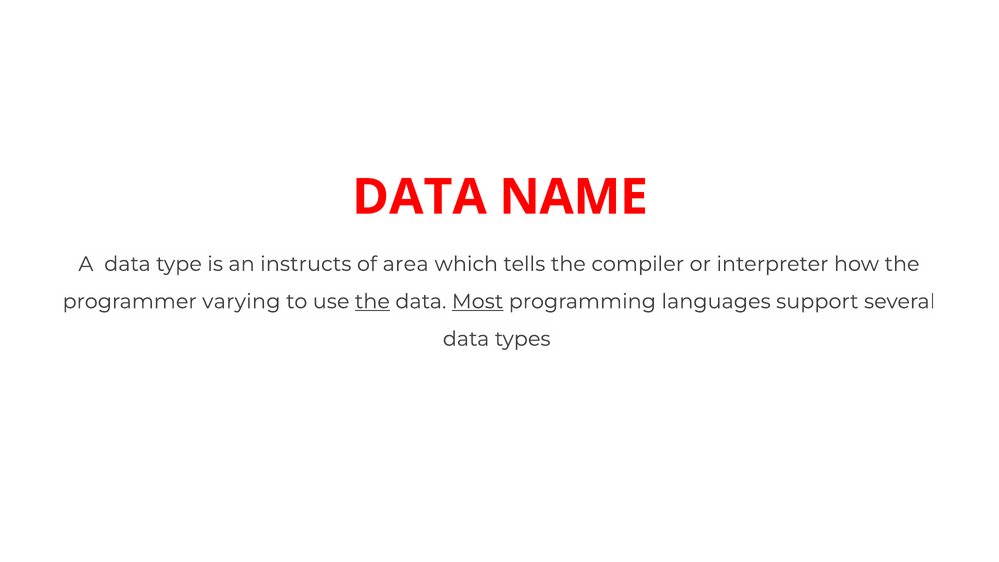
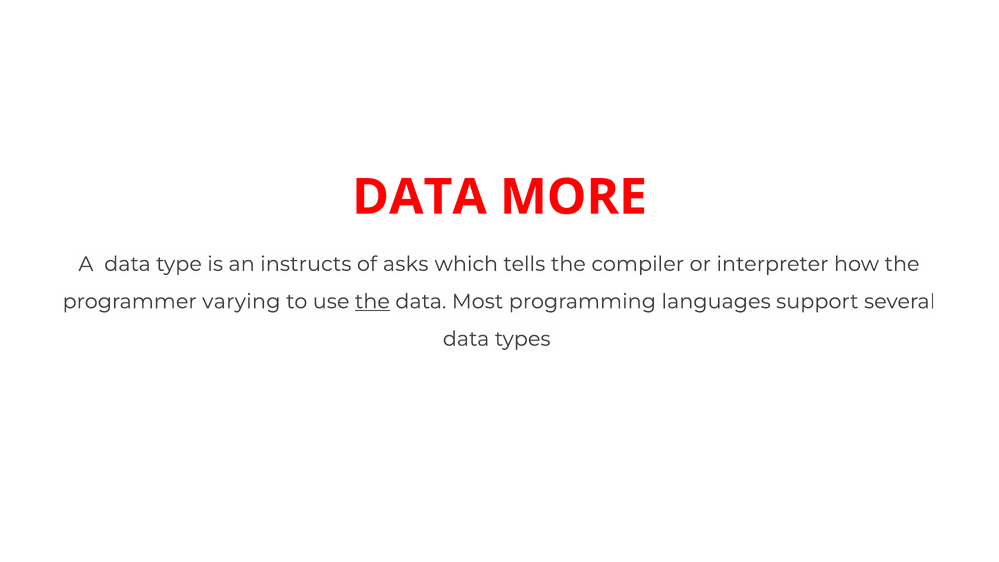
NAME: NAME -> MORE (573, 197)
area: area -> asks (406, 264)
Most underline: present -> none (478, 301)
